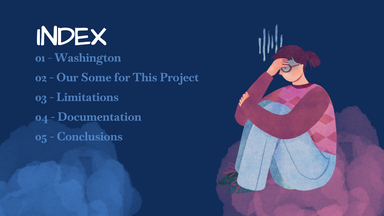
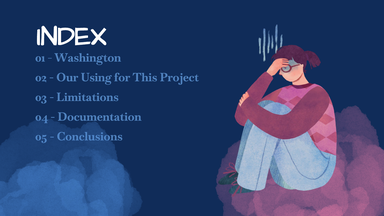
Some: Some -> Using (96, 77)
